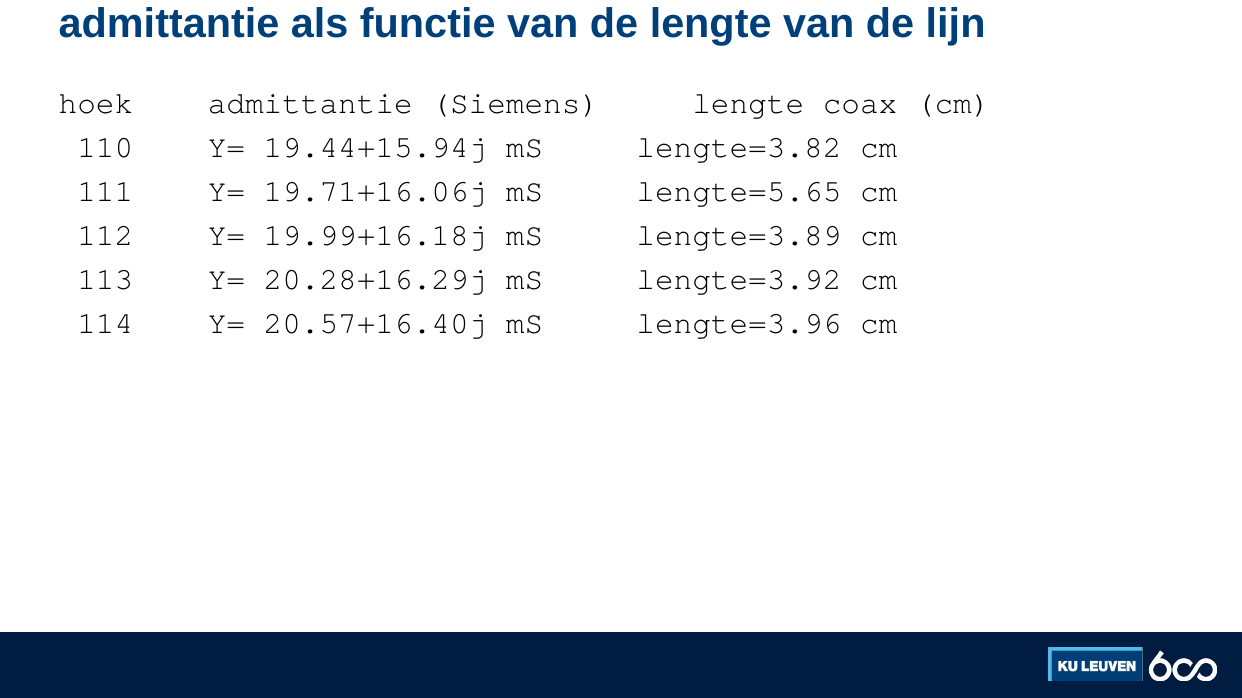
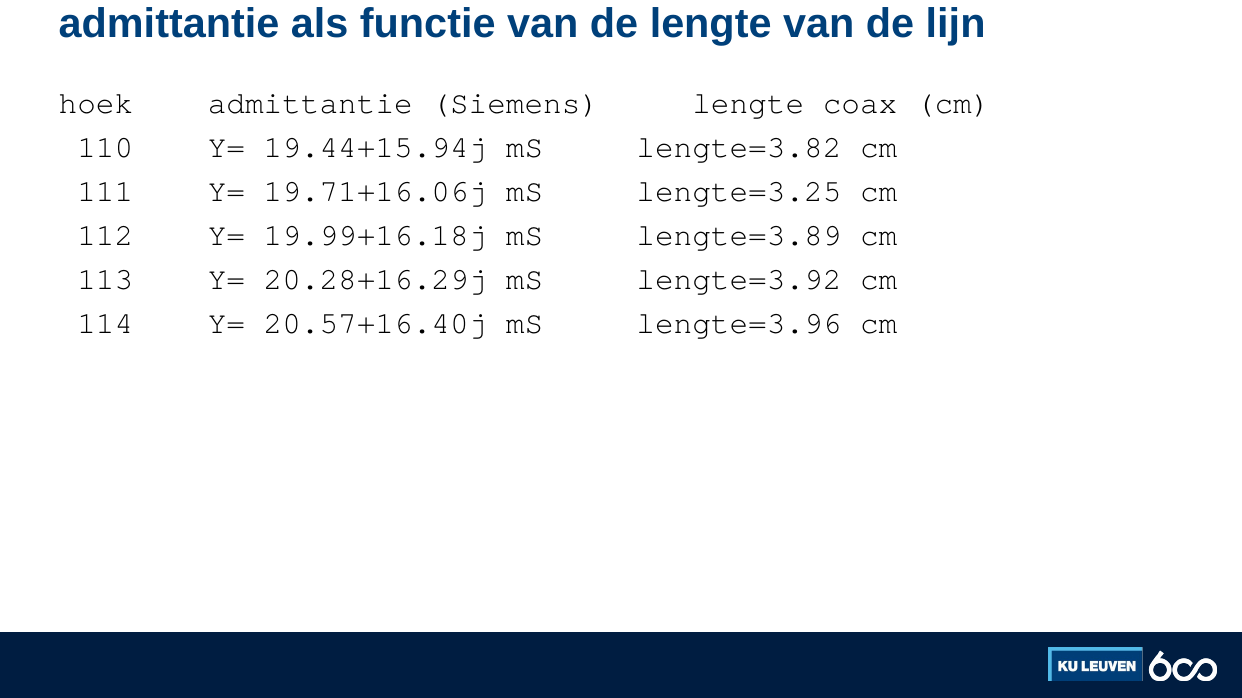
lengte=5.65: lengte=5.65 -> lengte=3.25 (739, 191)
